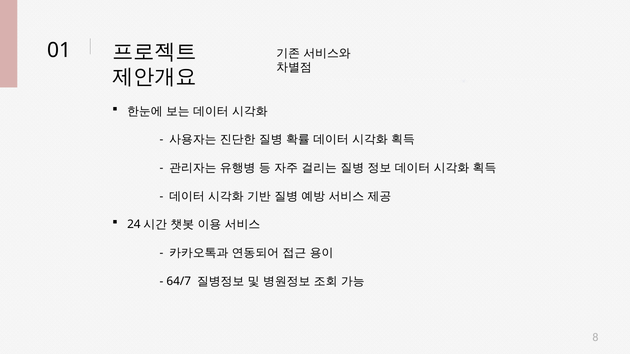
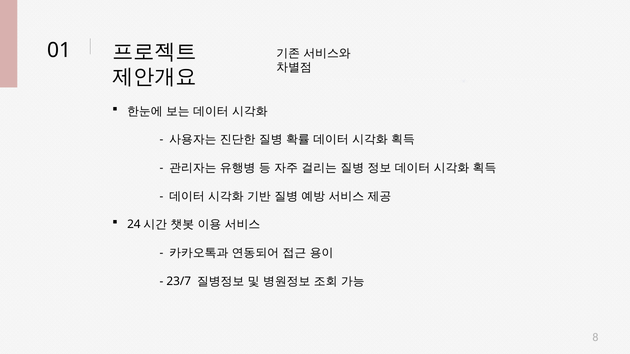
64/7: 64/7 -> 23/7 (179, 281)
